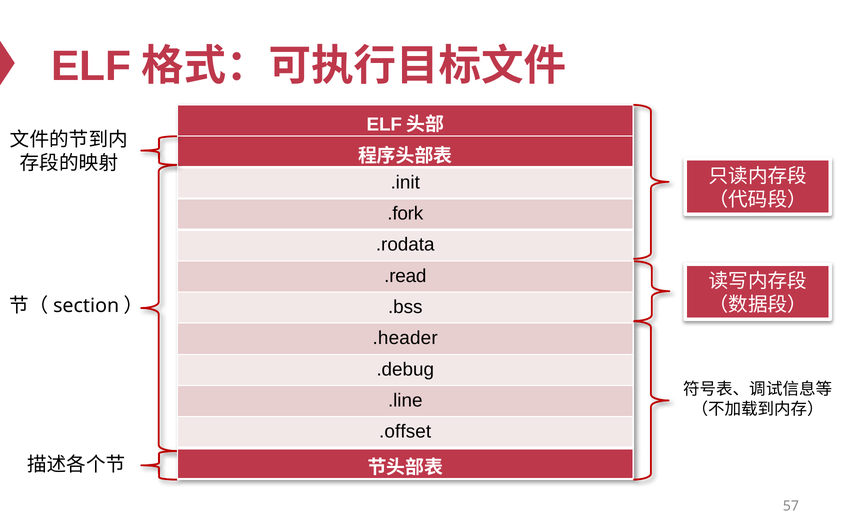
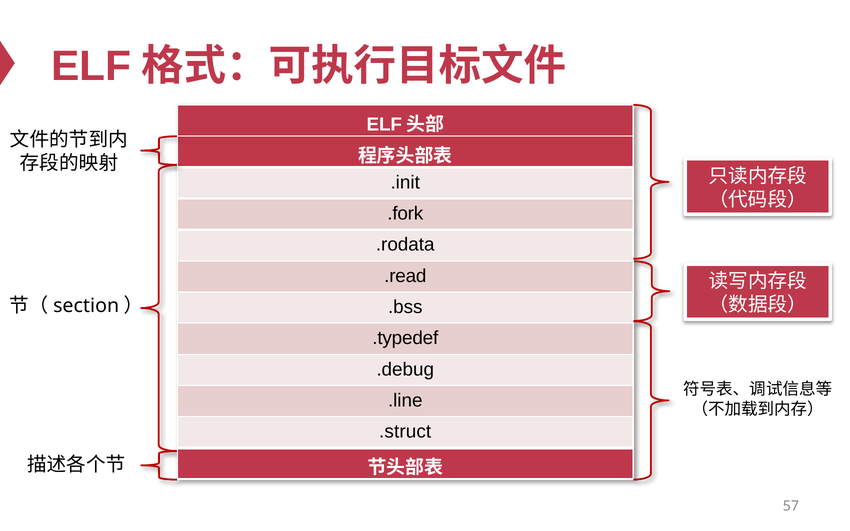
.header: .header -> .typedef (405, 338)
.offset: .offset -> .struct (405, 432)
